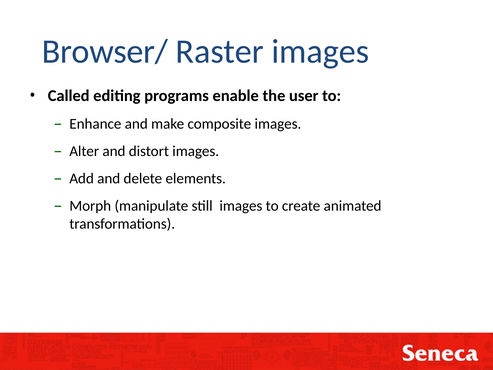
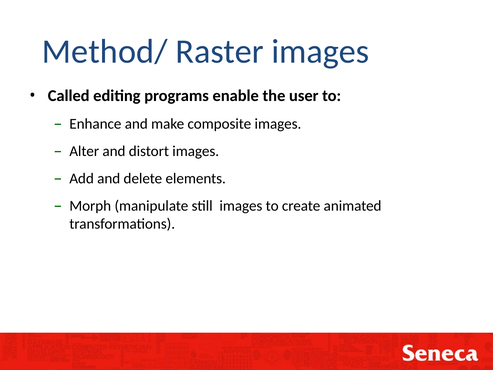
Browser/: Browser/ -> Method/ (105, 52)
